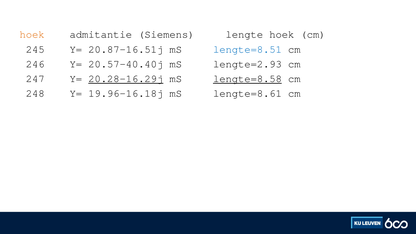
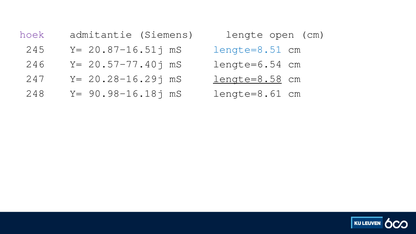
hoek colour: orange -> purple (32, 35)
lengte hoek: hoek -> open (282, 35)
20.57-40.40j: 20.57-40.40j -> 20.57-77.40j (126, 64)
lengte=2.93: lengte=2.93 -> lengte=6.54 (247, 64)
20.28-16.29j underline: present -> none (126, 79)
19.96-16.18j: 19.96-16.18j -> 90.98-16.18j (126, 93)
